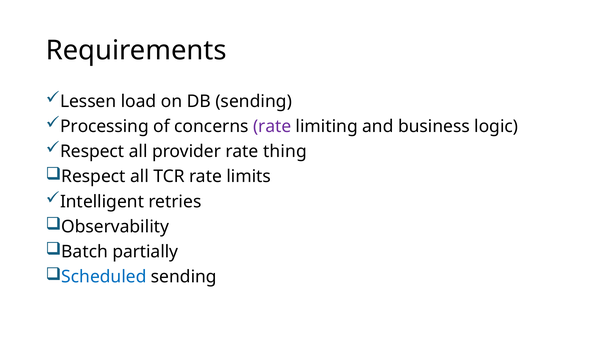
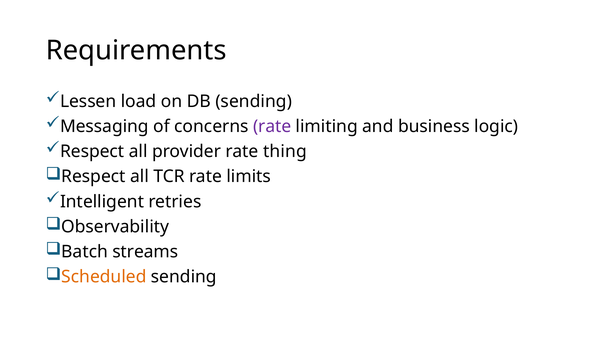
Processing: Processing -> Messaging (104, 126)
partially: partially -> streams (145, 252)
Scheduled colour: blue -> orange (104, 277)
